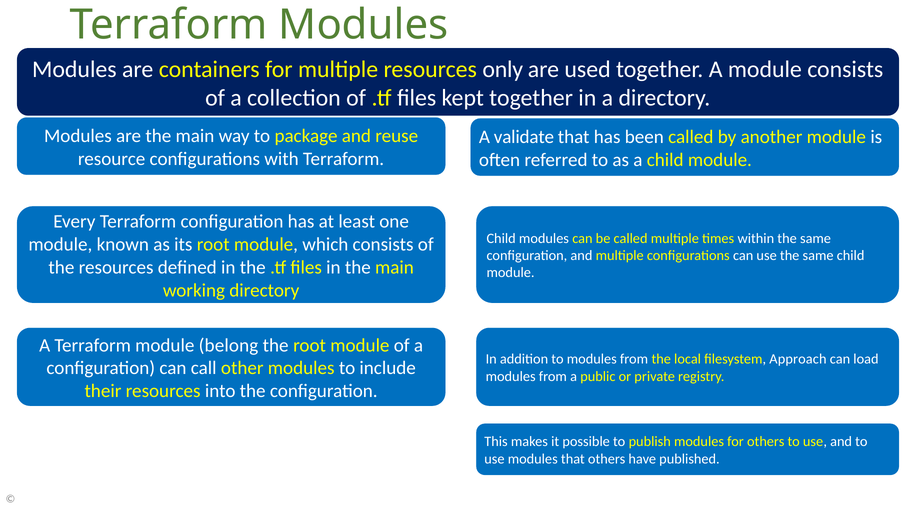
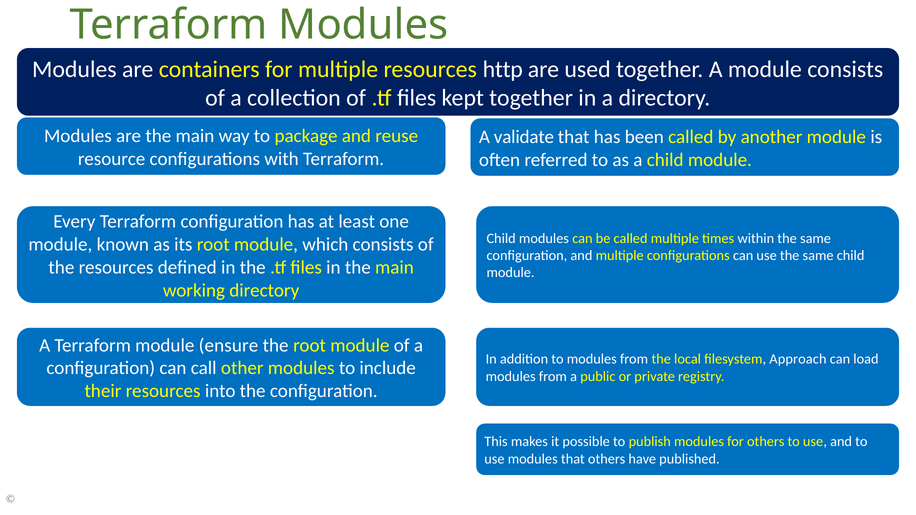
only: only -> http (503, 69)
belong: belong -> ensure (228, 345)
